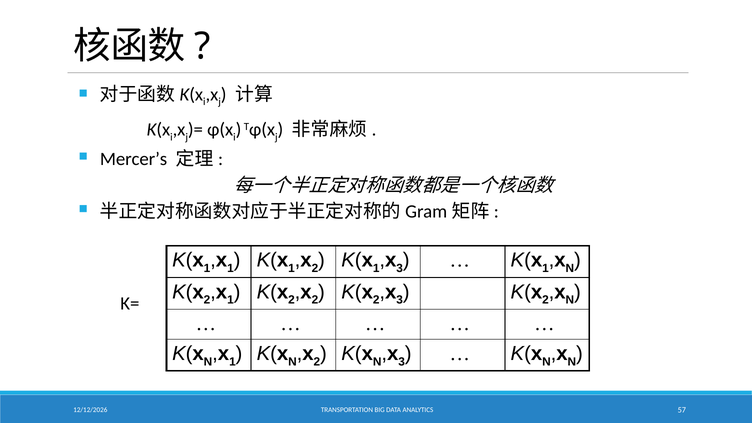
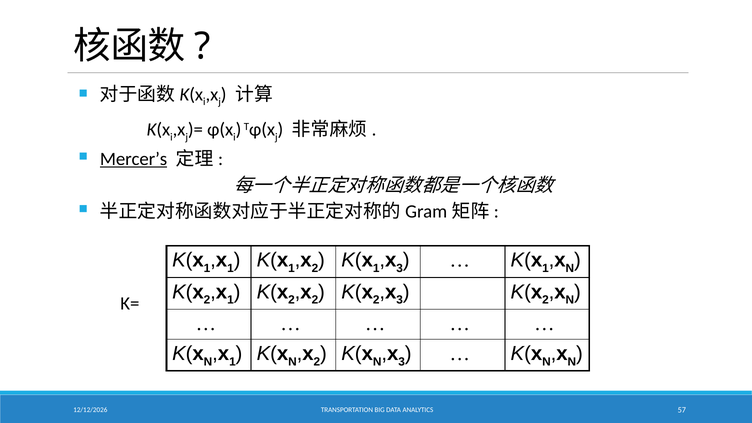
Mercer’s underline: none -> present (134, 159)
